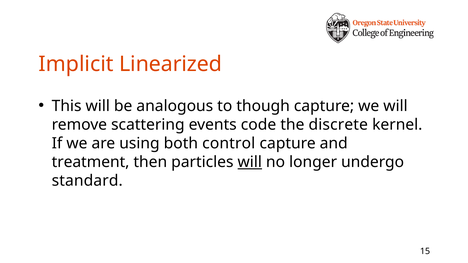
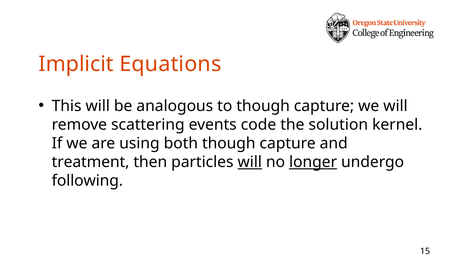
Linearized: Linearized -> Equations (170, 64)
discrete: discrete -> solution (338, 125)
both control: control -> though (229, 143)
longer underline: none -> present (313, 162)
standard: standard -> following (87, 181)
